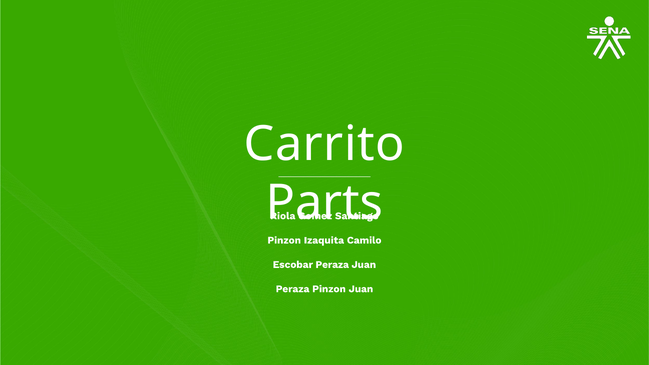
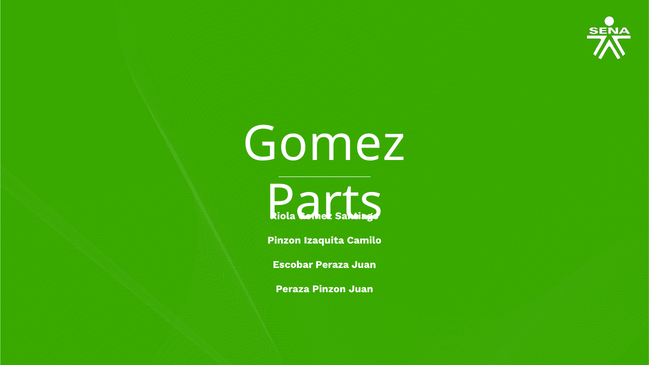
Carrito: Carrito -> Gomez (324, 144)
